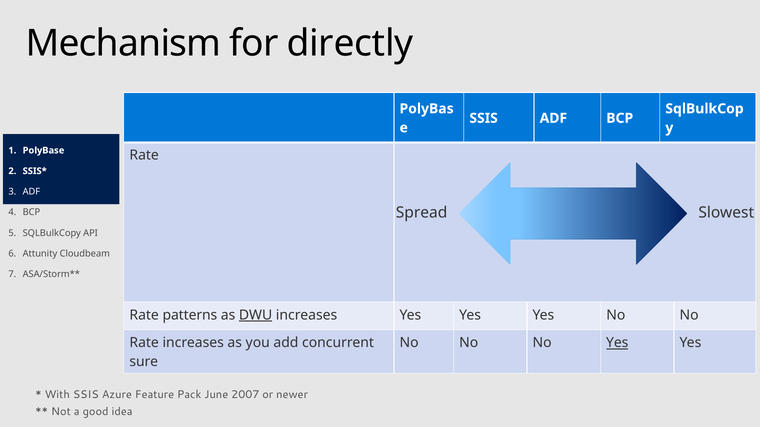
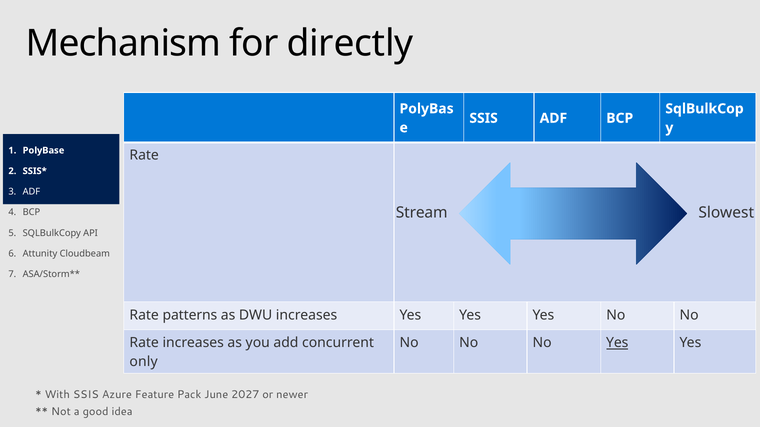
Spread: Spread -> Stream (422, 213)
DWU underline: present -> none (256, 315)
sure: sure -> only (144, 362)
2007: 2007 -> 2027 (245, 395)
